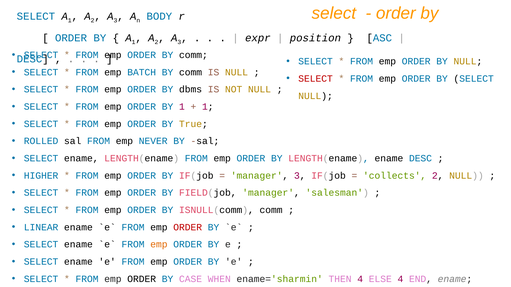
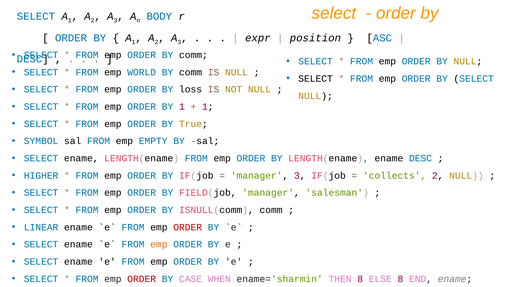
BATCH: BATCH -> WORLD (142, 72)
SELECT colour: red -> black (316, 79)
dbms: dbms -> loss (191, 90)
ROLLED: ROLLED -> SYMBOL (41, 141)
NEVER: NEVER -> EMPTY (153, 141)
ORDER colour: black -> red (142, 279)
THEN 4: 4 -> 8 (360, 279)
ELSE 4: 4 -> 8 (400, 279)
